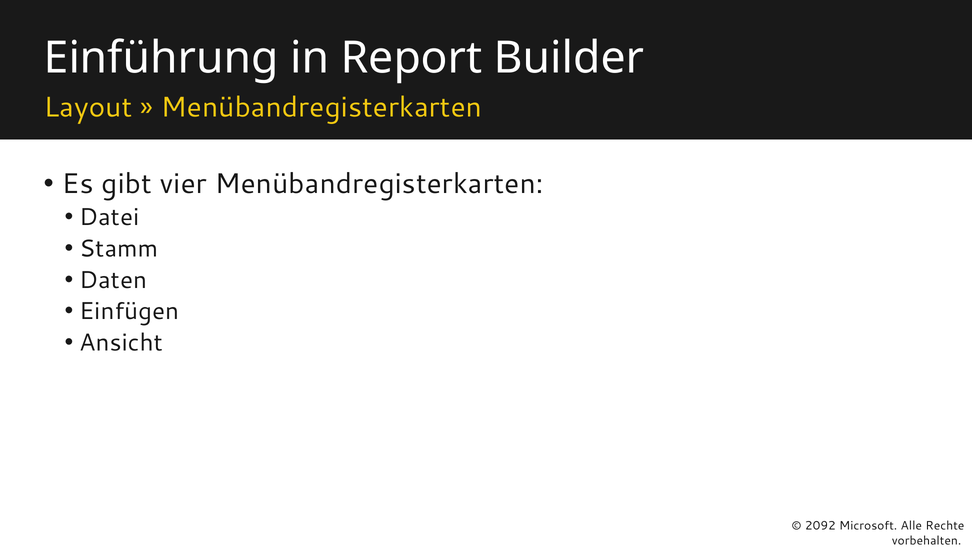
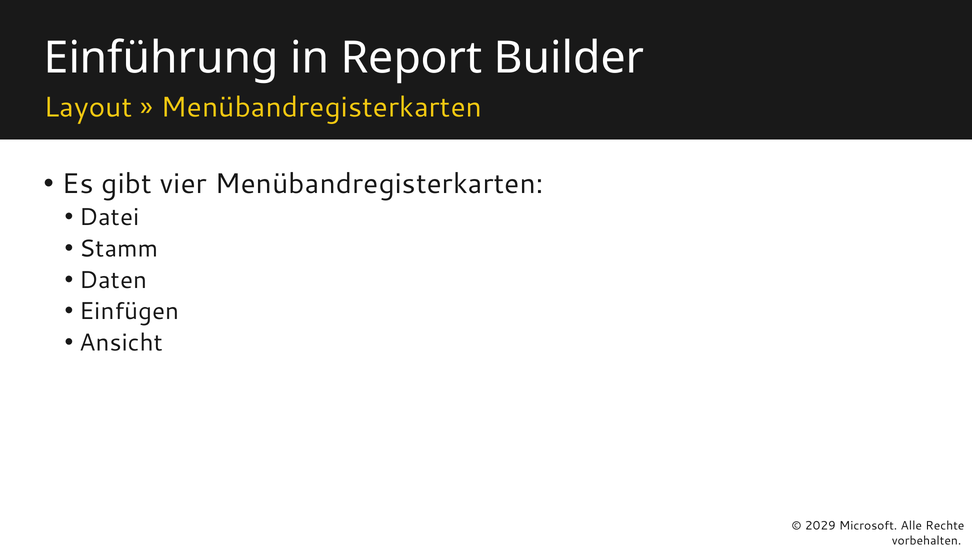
2092: 2092 -> 2029 (820, 526)
